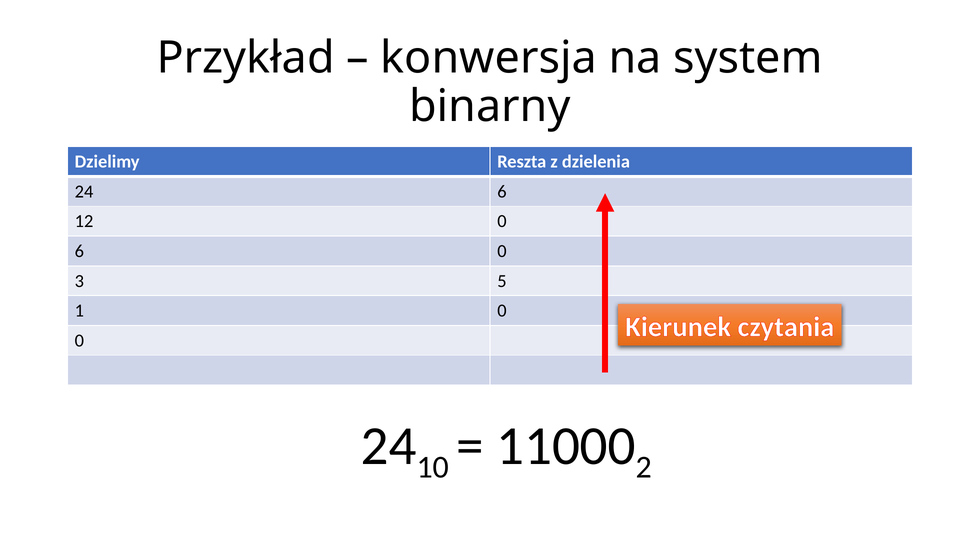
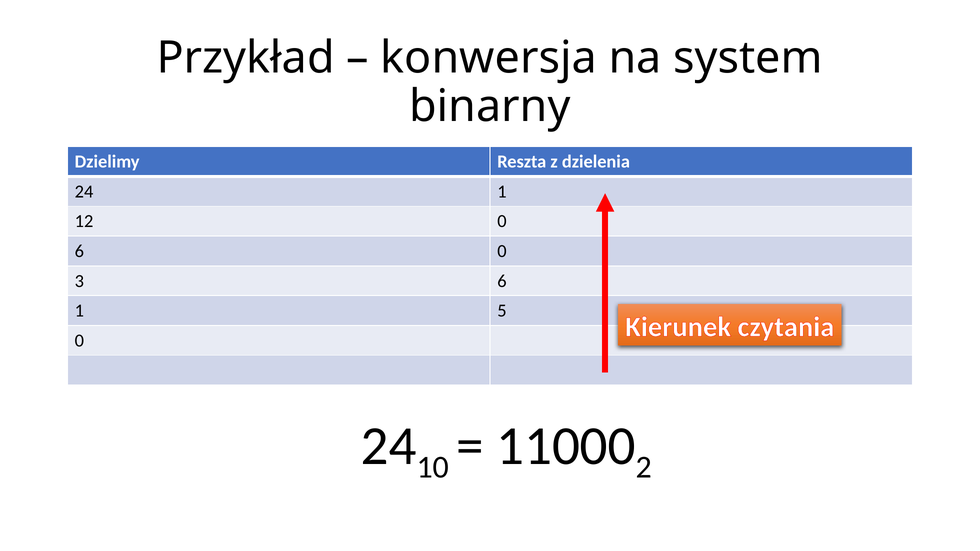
24 6: 6 -> 1 (502, 192)
3 5: 5 -> 6 (502, 281)
1 0: 0 -> 5 (502, 311)
